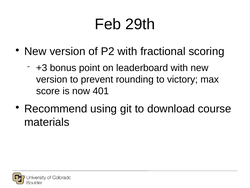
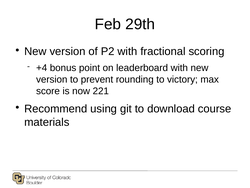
+3: +3 -> +4 (42, 68)
401: 401 -> 221 (101, 91)
